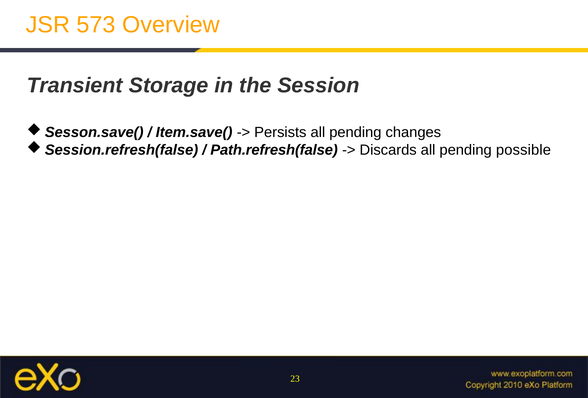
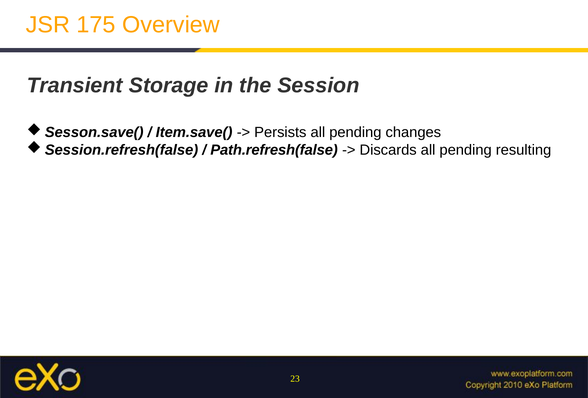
573: 573 -> 175 (96, 25)
possible: possible -> resulting (524, 150)
